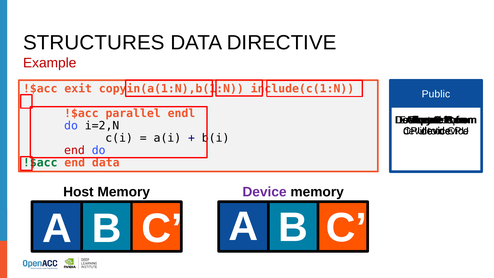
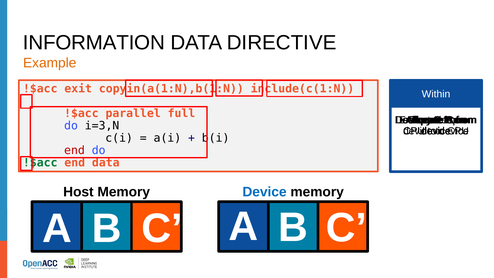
STRUCTURES: STRUCTURES -> INFORMATION (94, 43)
Example colour: red -> orange (50, 63)
Public: Public -> Within (436, 94)
endl: endl -> full (181, 113)
i=2,N: i=2,N -> i=3,N (102, 126)
Device colour: purple -> blue (265, 192)
